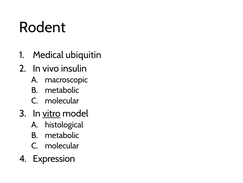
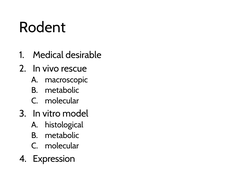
ubiquitin: ubiquitin -> desirable (84, 55)
insulin: insulin -> rescue (74, 68)
vitro underline: present -> none (51, 113)
